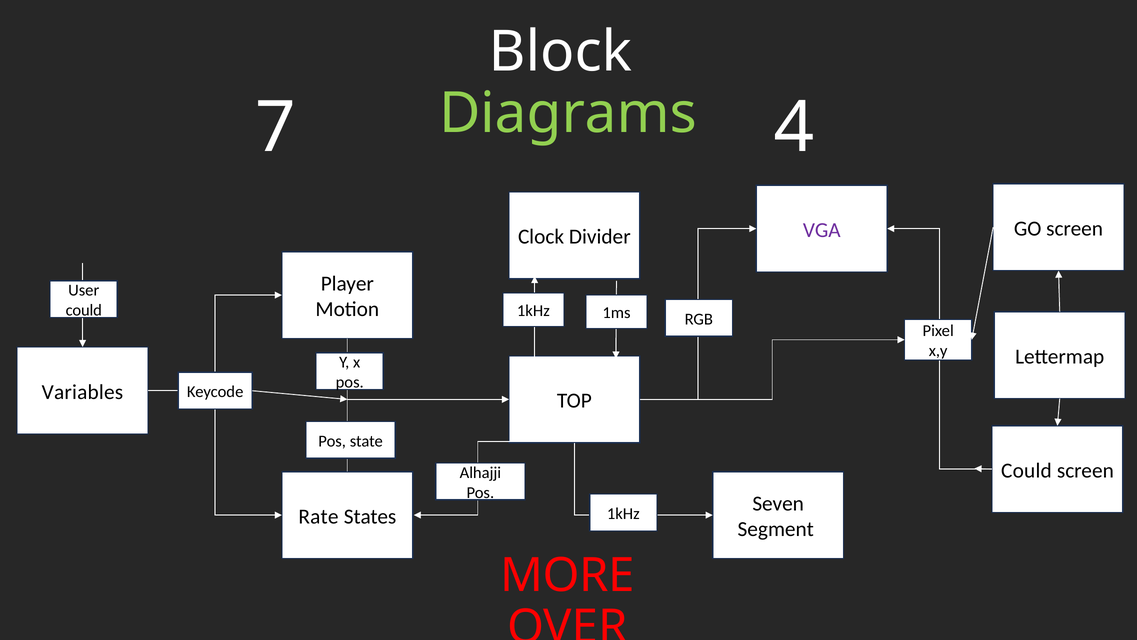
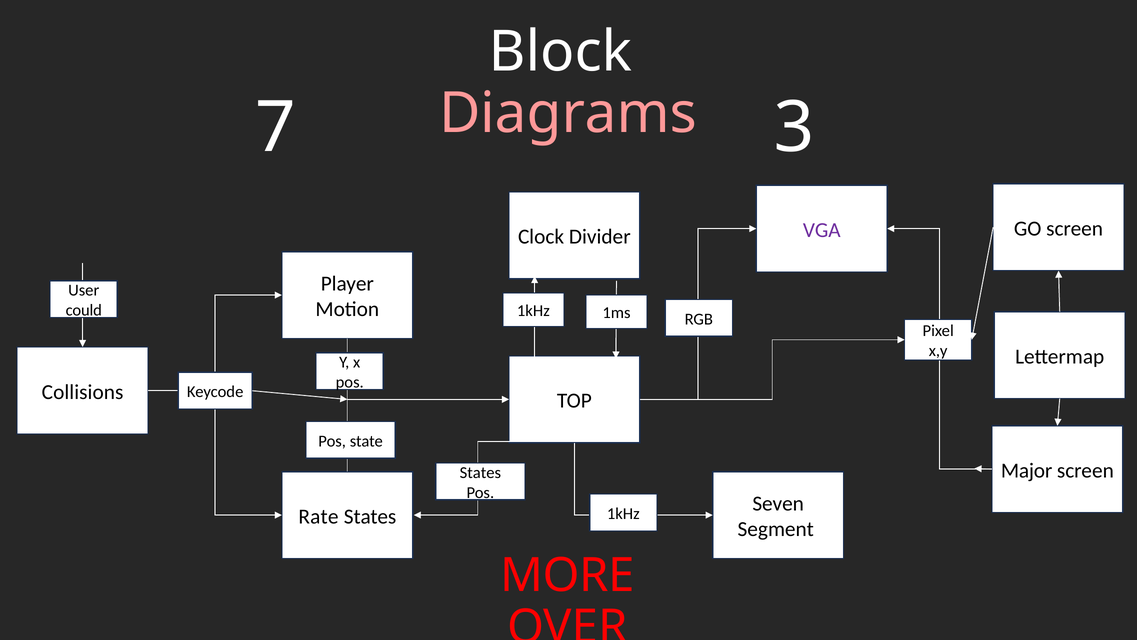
Diagrams colour: light green -> pink (568, 113)
4: 4 -> 3 (794, 128)
Variables: Variables -> Collisions (83, 392)
Could: Could -> Major (1027, 470)
Alhajji: Alhajji -> States (480, 472)
